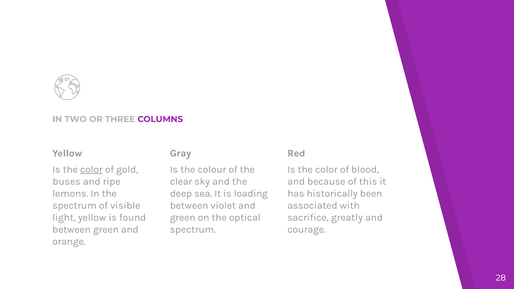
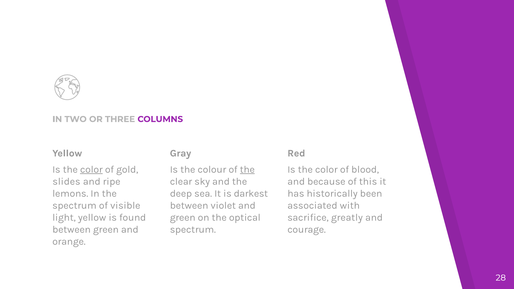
the underline: none -> present (247, 170)
buses: buses -> slides (66, 182)
loading: loading -> darkest (251, 194)
